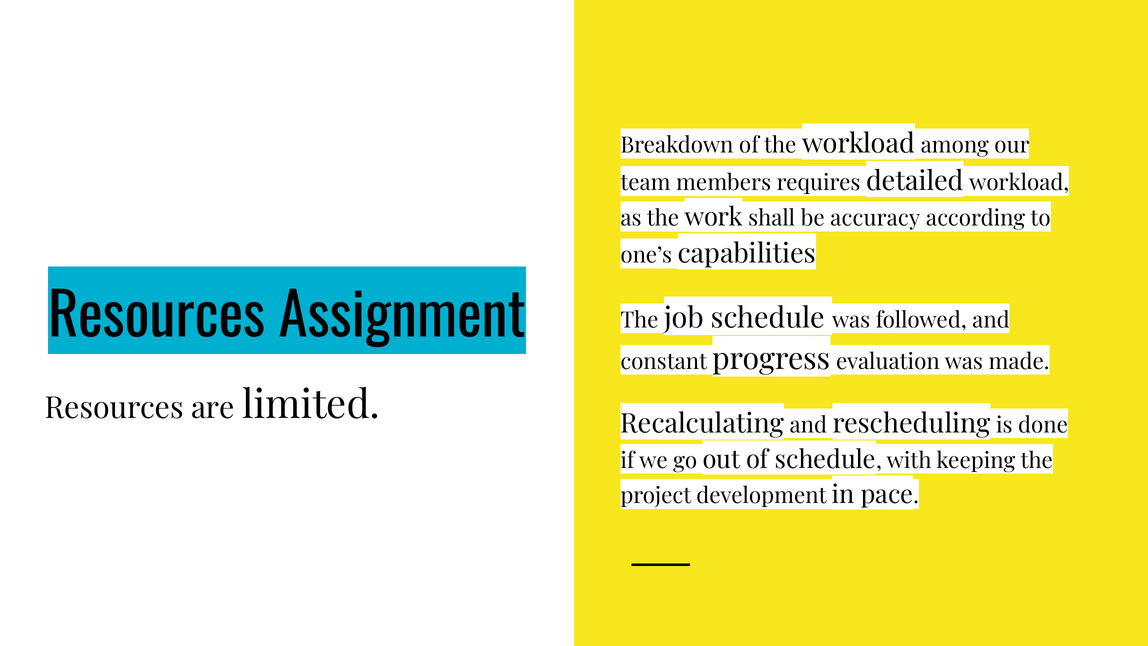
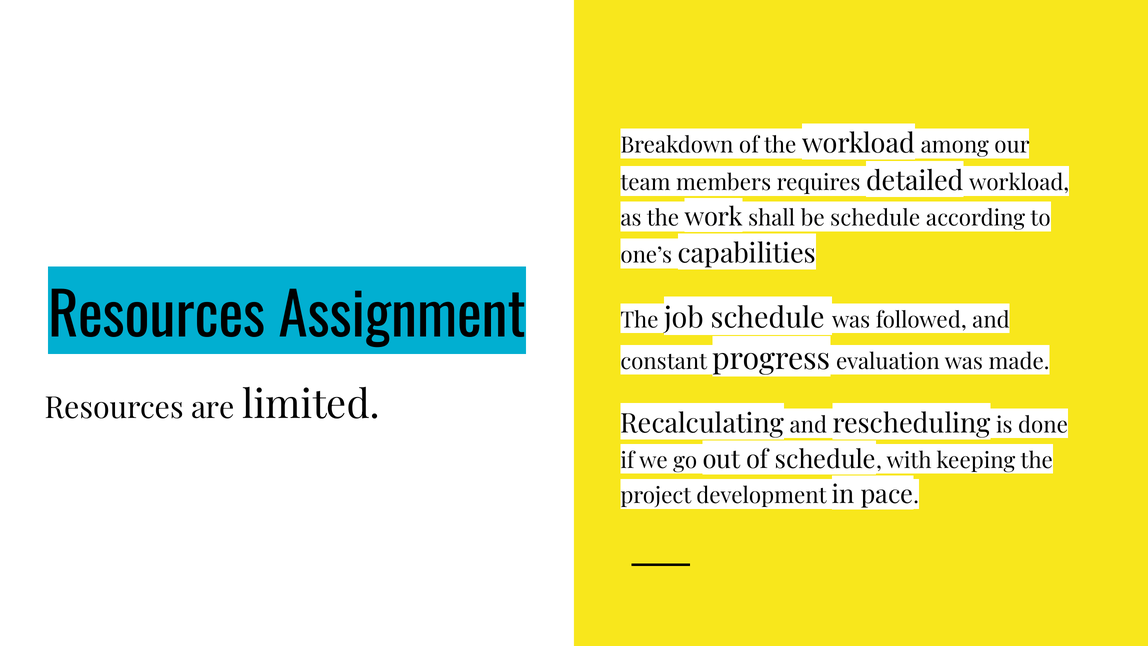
be accuracy: accuracy -> schedule (875, 218)
